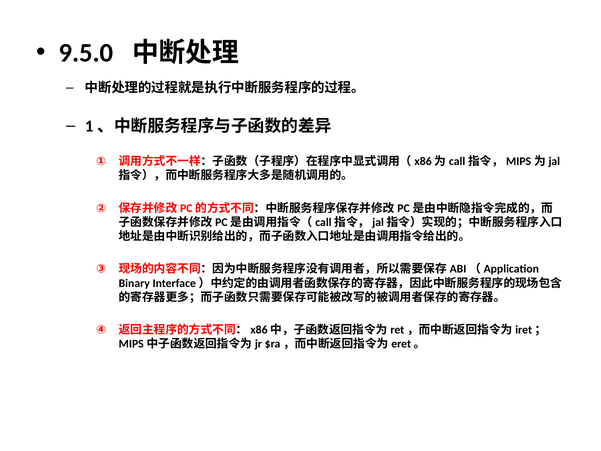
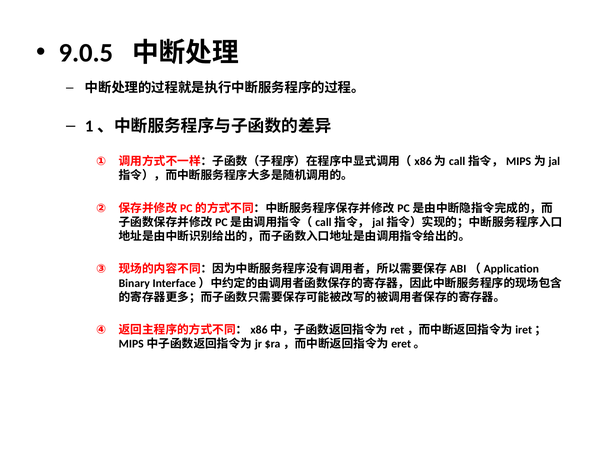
9.5.0: 9.5.0 -> 9.0.5 (86, 53)
